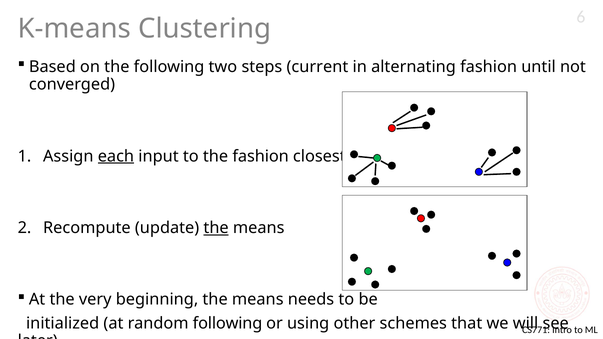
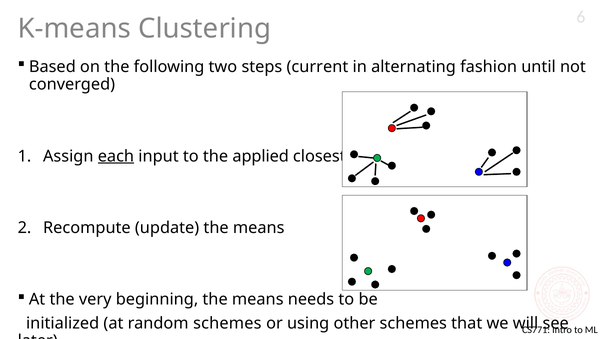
the fashion: fashion -> applied (261, 156)
the underline: present -> none (216, 228)
random following: following -> schemes (227, 324)
